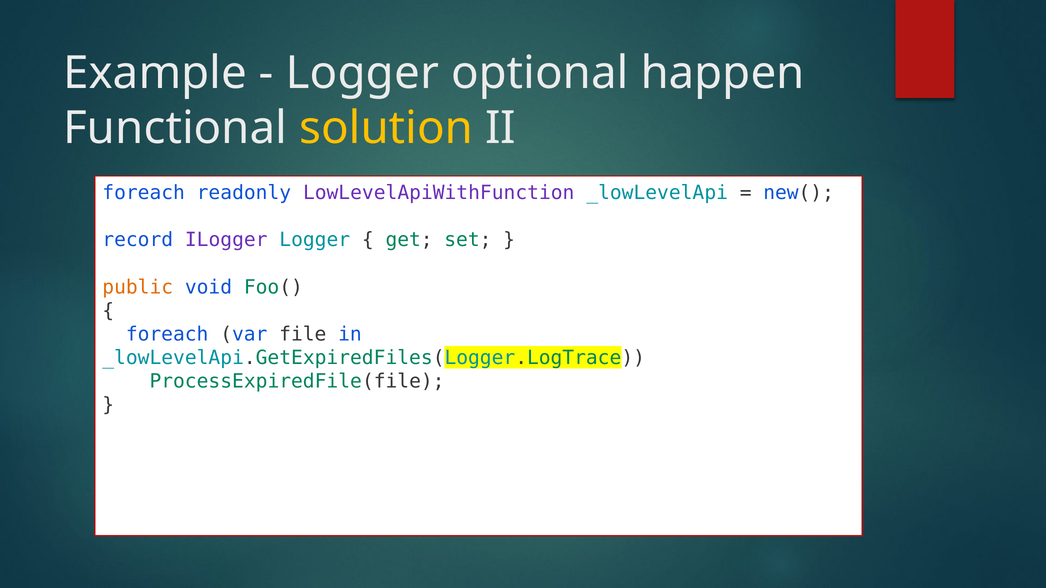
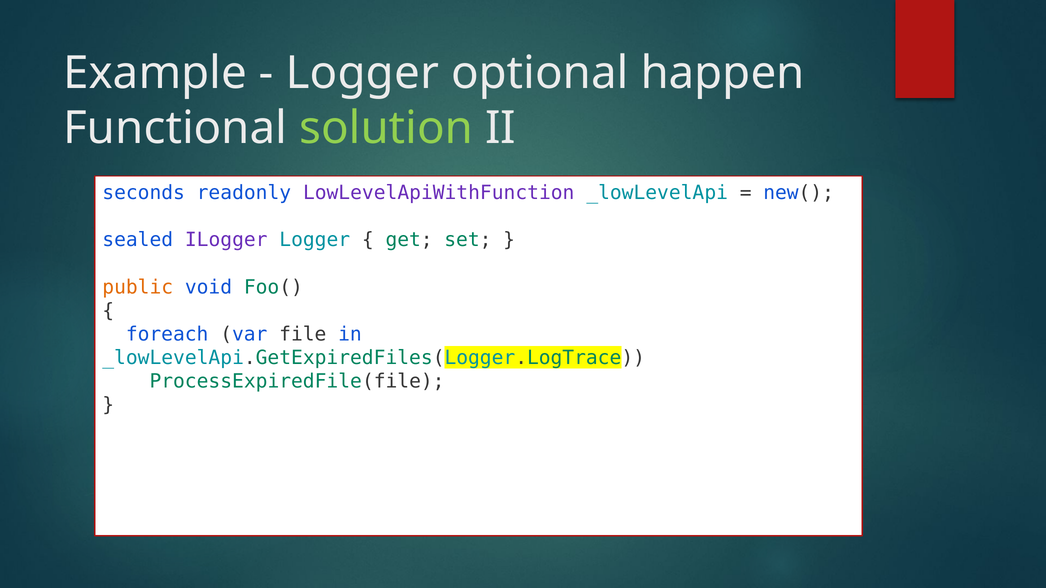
solution colour: yellow -> light green (386, 128)
foreach: foreach -> seconds (144, 193)
record: record -> sealed (138, 240)
